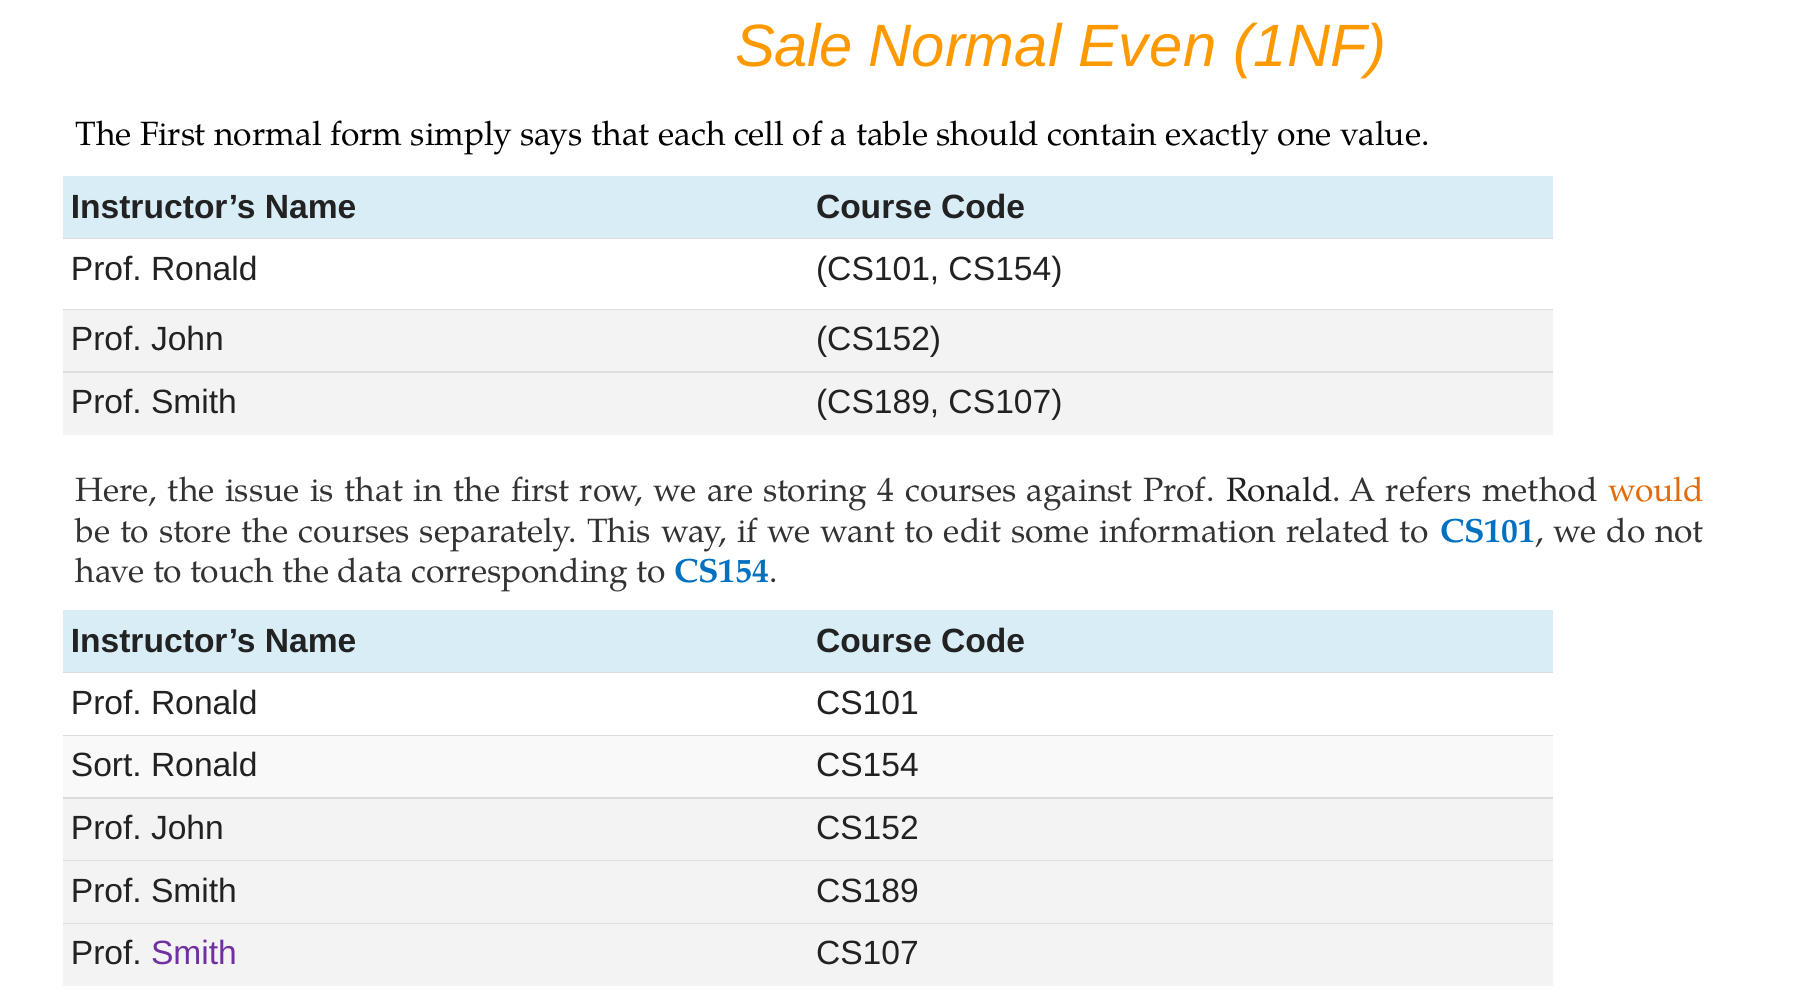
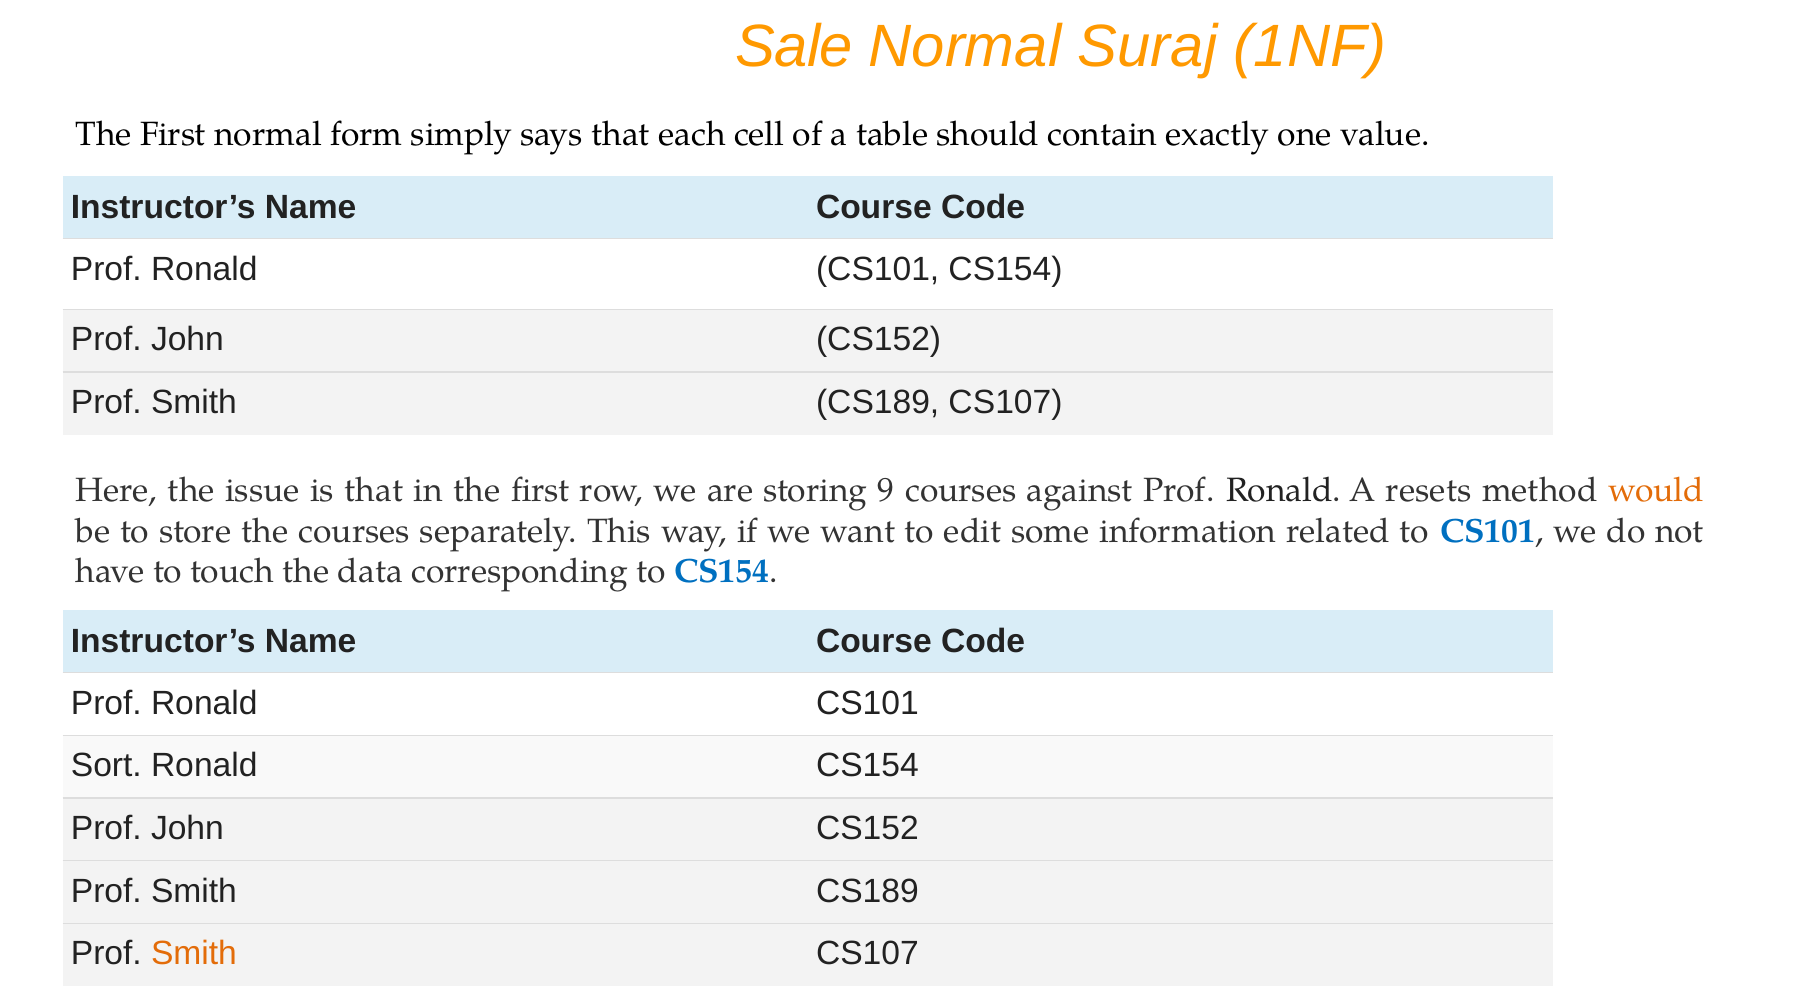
Even: Even -> Suraj (1148, 47)
4: 4 -> 9 (886, 491)
refers: refers -> resets (1429, 491)
Smith colour: purple -> orange (194, 954)
